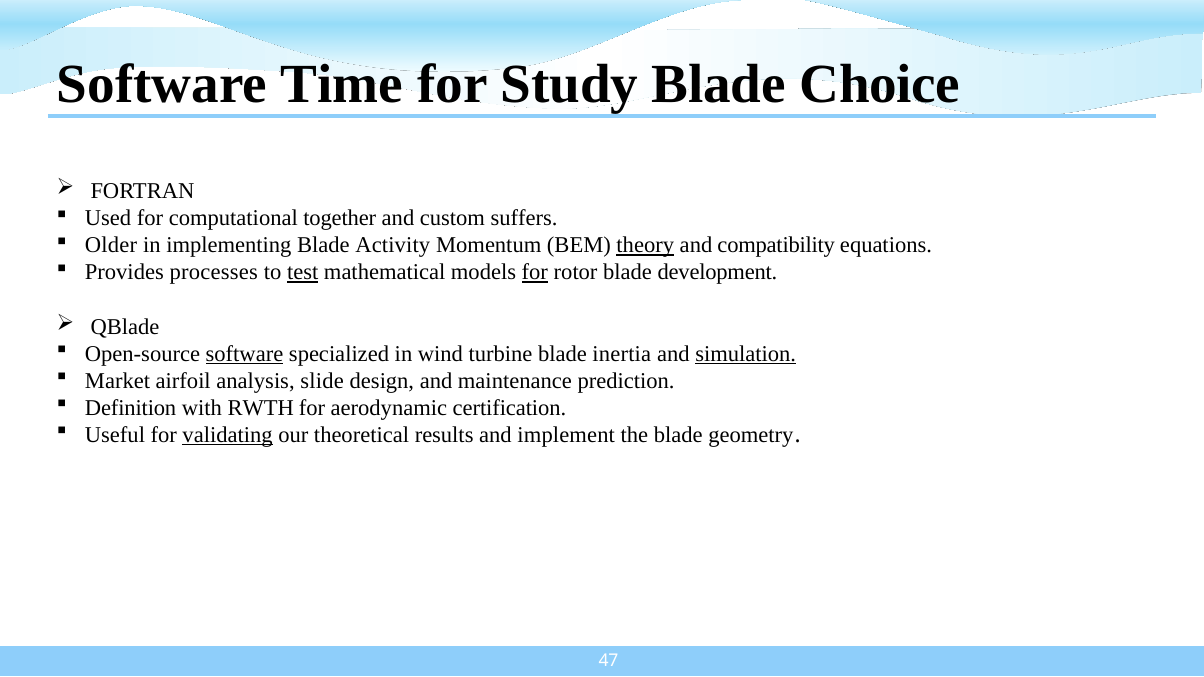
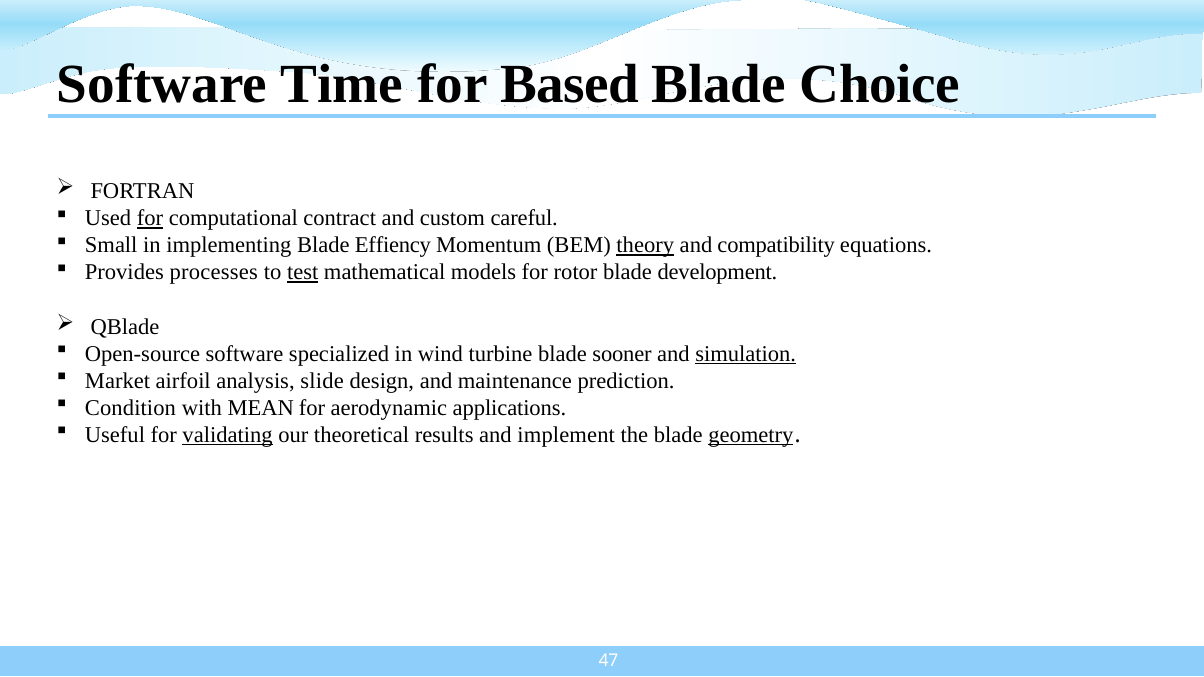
Study: Study -> Based (570, 85)
for underline: none -> present (150, 218)
together: together -> contract (340, 218)
suffers: suffers -> careful (524, 218)
Older: Older -> Small (111, 245)
Activity: Activity -> Effiency (393, 245)
for underline: present -> none (535, 273)
software underline: present -> none (244, 354)
inertia: inertia -> sooner (622, 354)
Definition: Definition -> Condition (130, 408)
RWTH: RWTH -> MEAN (261, 408)
certification: certification -> applications (509, 408)
geometry underline: none -> present (751, 435)
